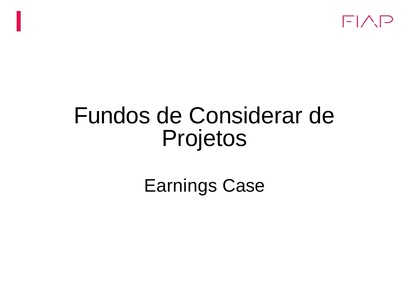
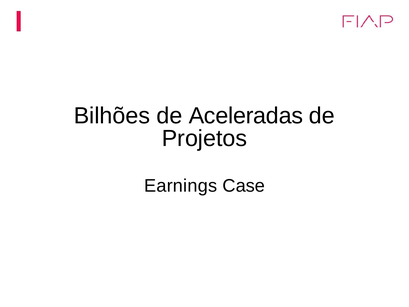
Fundos: Fundos -> Bilhões (112, 116)
Considerar: Considerar -> Aceleradas (246, 116)
